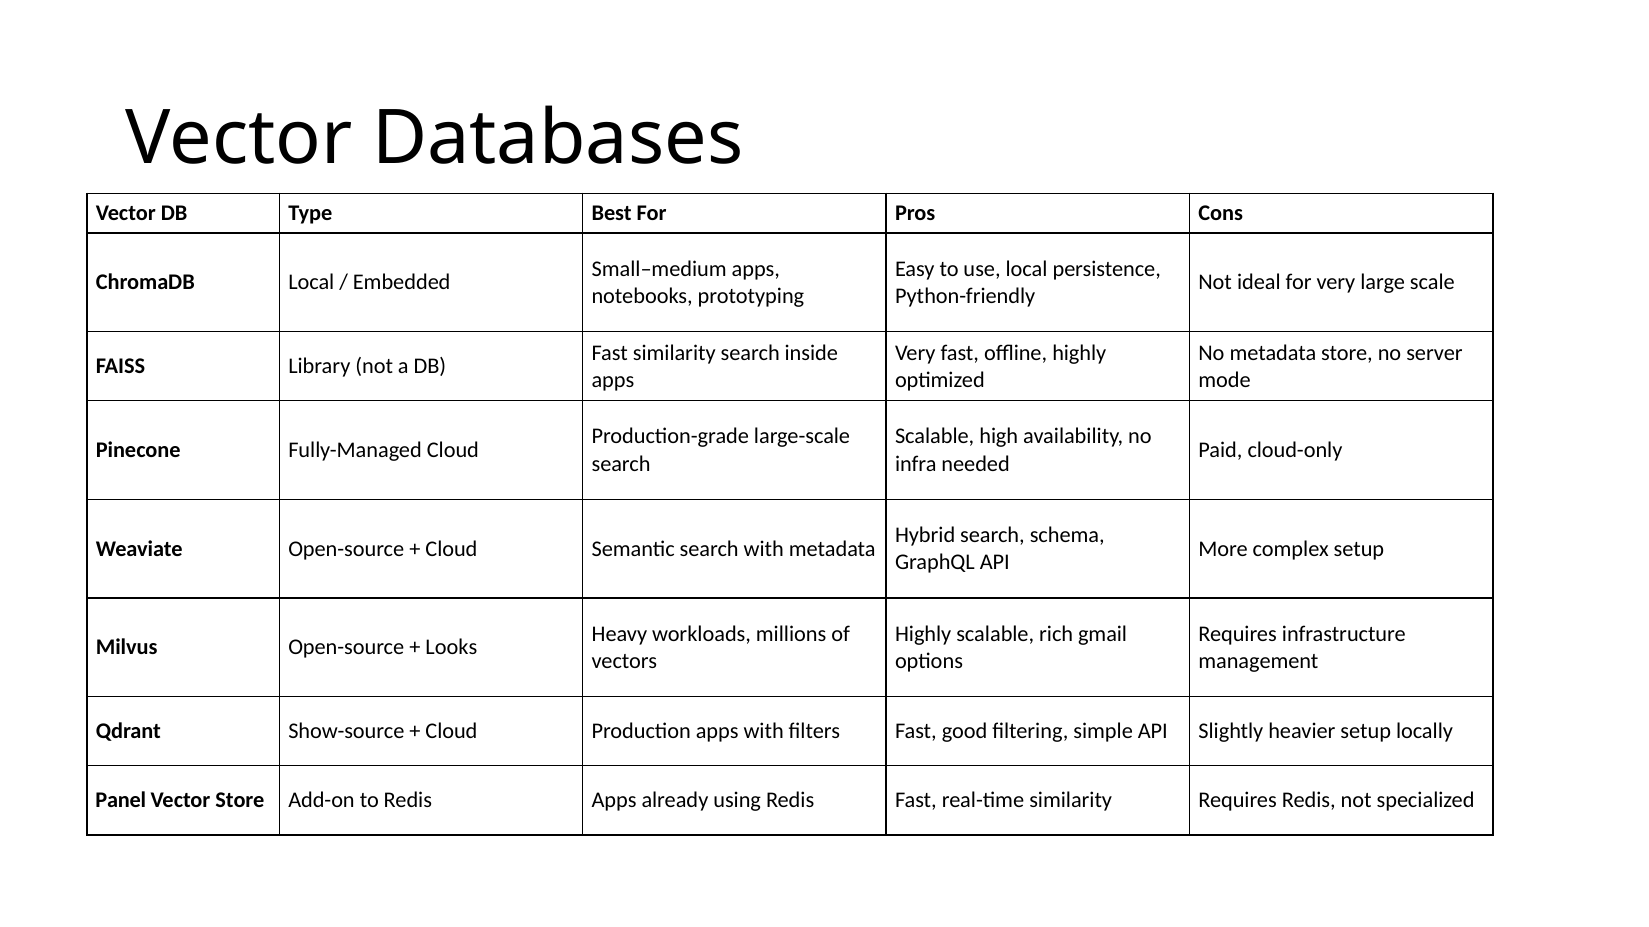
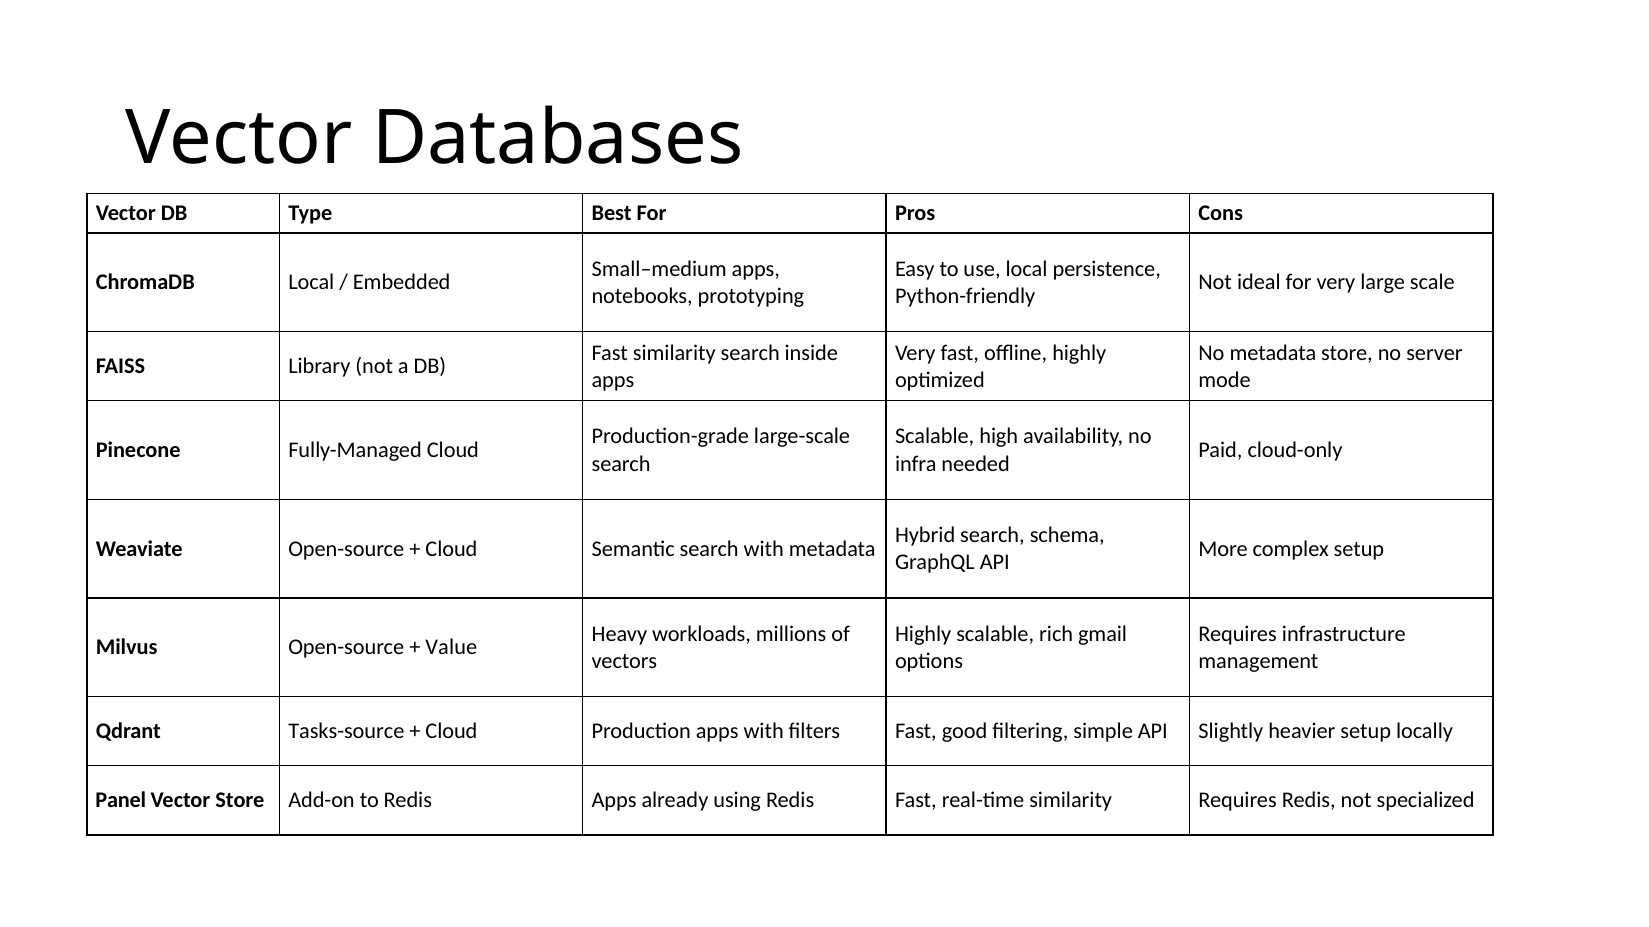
Looks: Looks -> Value (451, 648)
Show-source: Show-source -> Tasks-source (346, 732)
